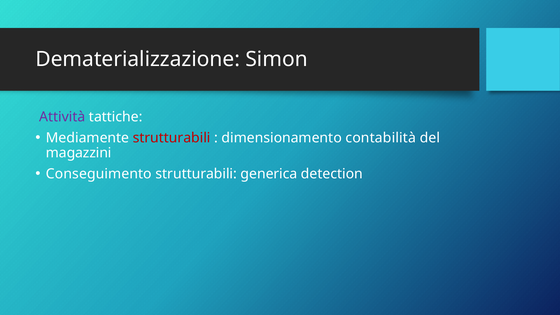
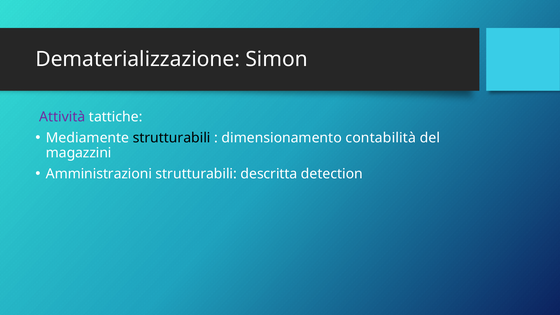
strutturabili colour: red -> black (172, 138)
Conseguimento: Conseguimento -> Amministrazioni (99, 174)
generica: generica -> descritta (269, 174)
